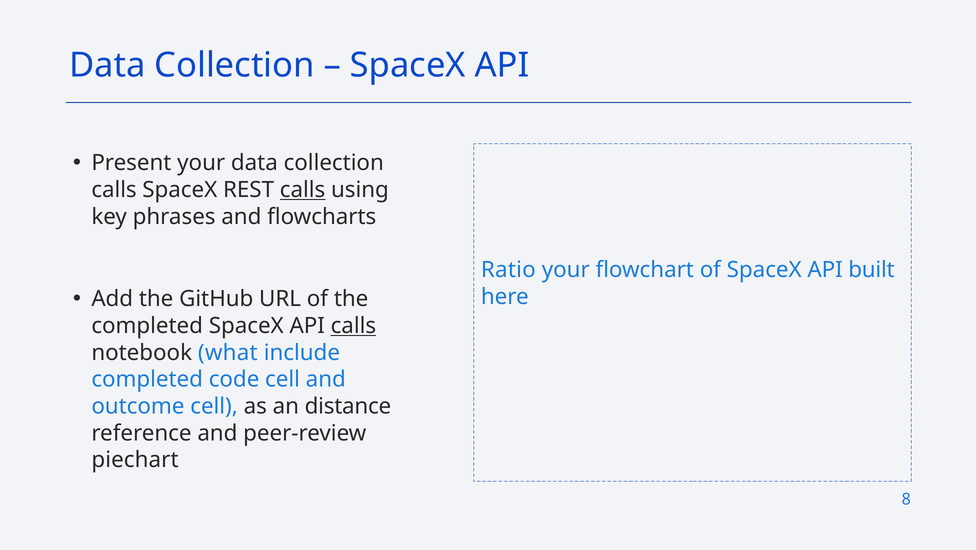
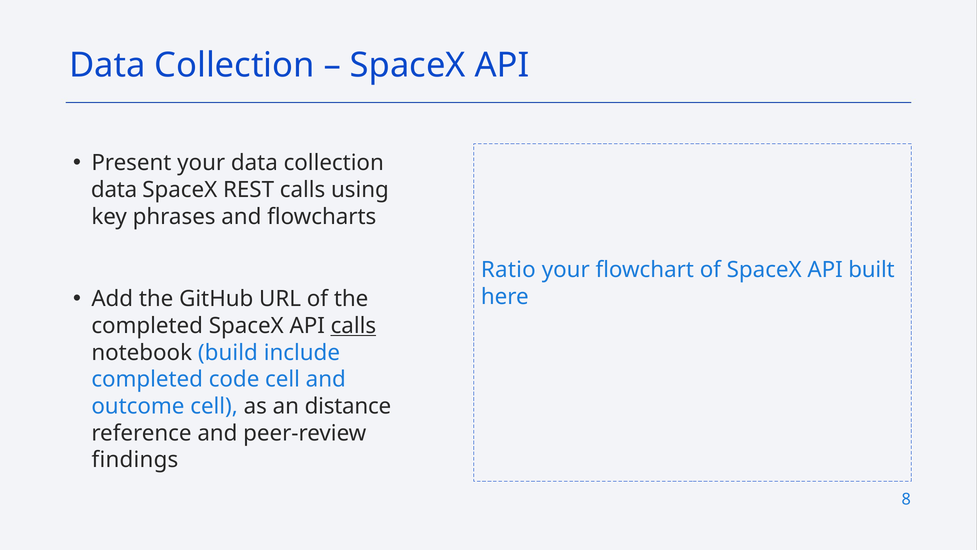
calls: calls -> data (114, 190)
calls underline: present -> none (303, 190)
what: what -> build (228, 352)
piechart: piechart -> findings (135, 460)
